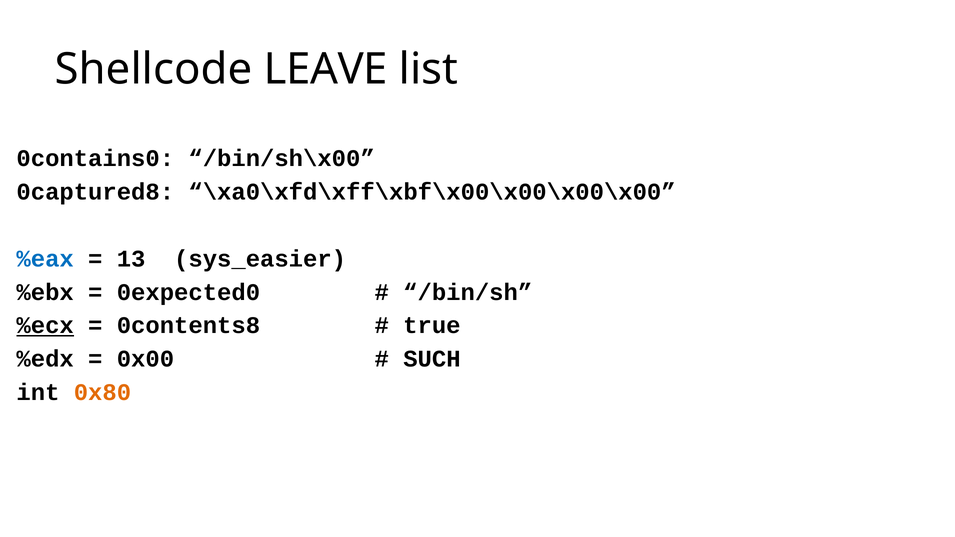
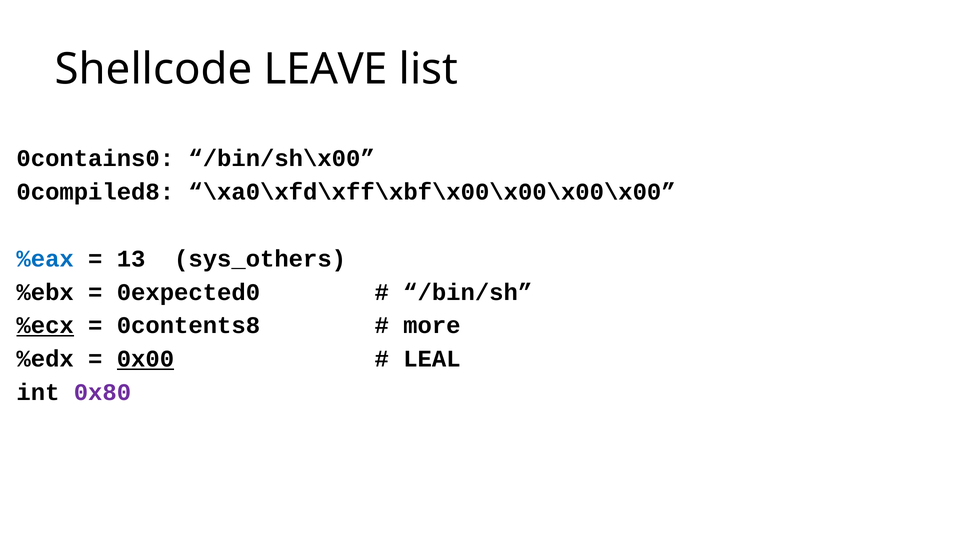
0captured8: 0captured8 -> 0compiled8 (95, 192)
sys_easier: sys_easier -> sys_others (260, 259)
true: true -> more (432, 326)
0x00 underline: none -> present (145, 359)
SUCH: SUCH -> LEAL (432, 359)
0x80 colour: orange -> purple (102, 393)
